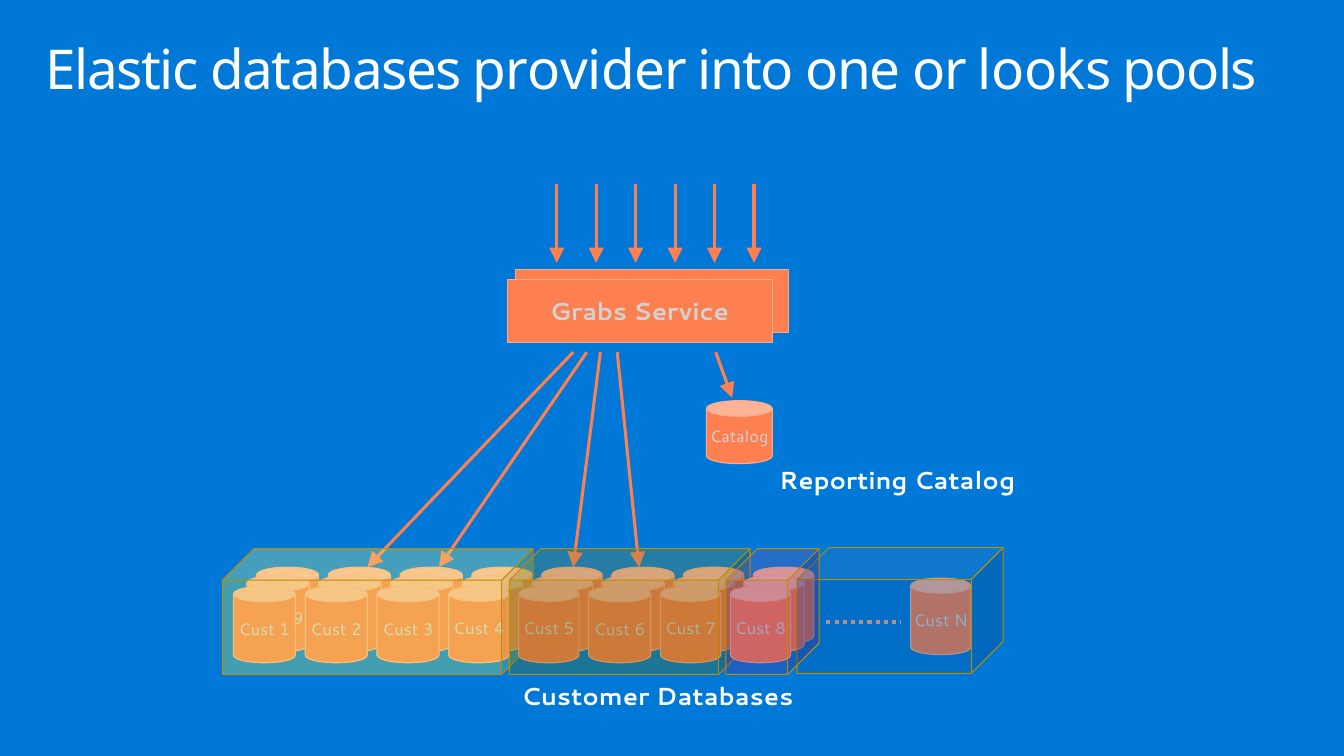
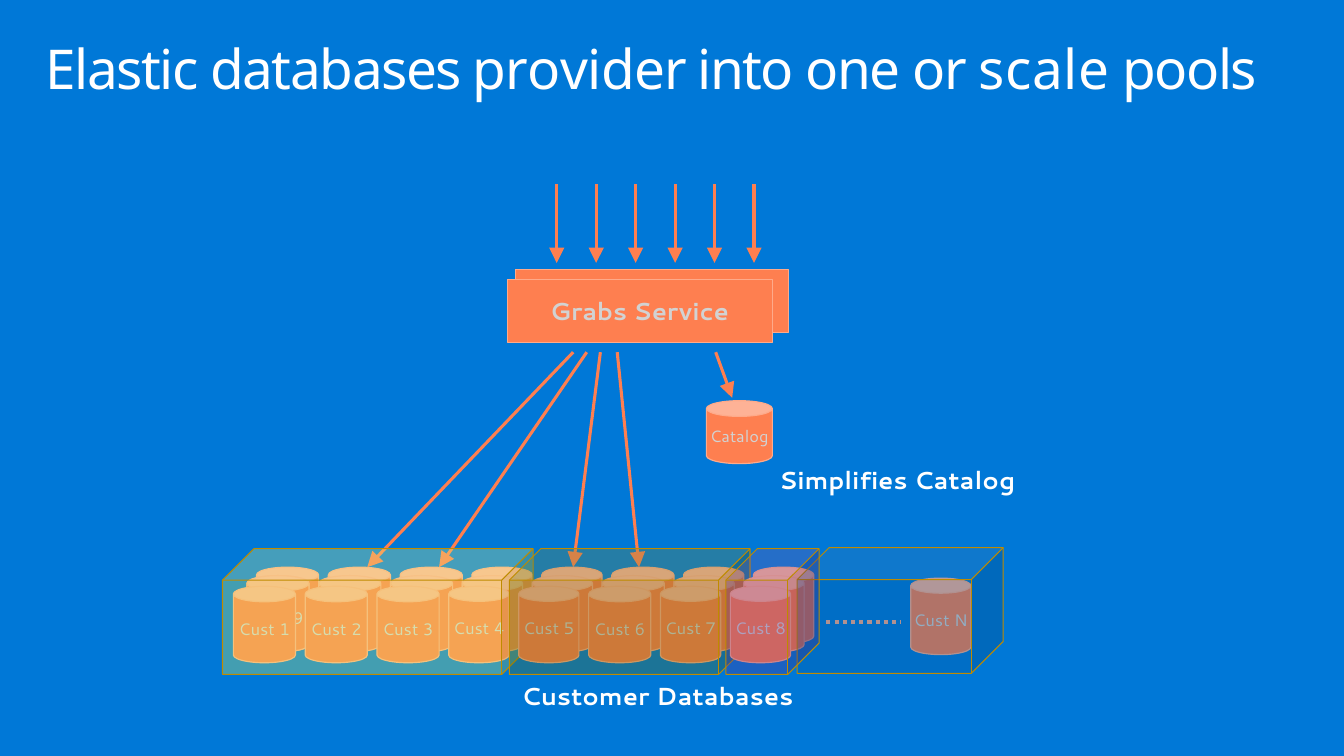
looks: looks -> scale (1044, 71)
Reporting: Reporting -> Simplifies (843, 481)
